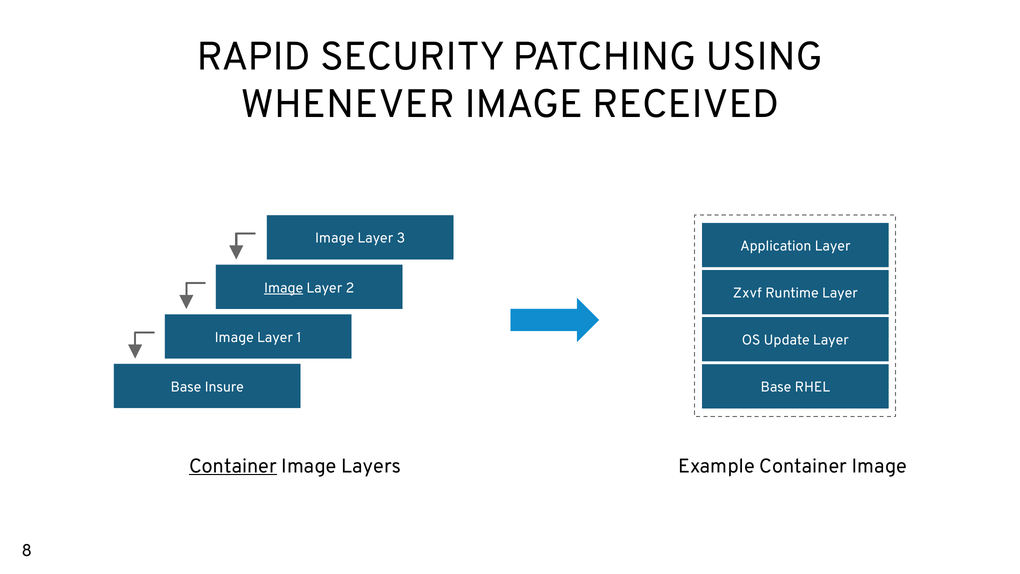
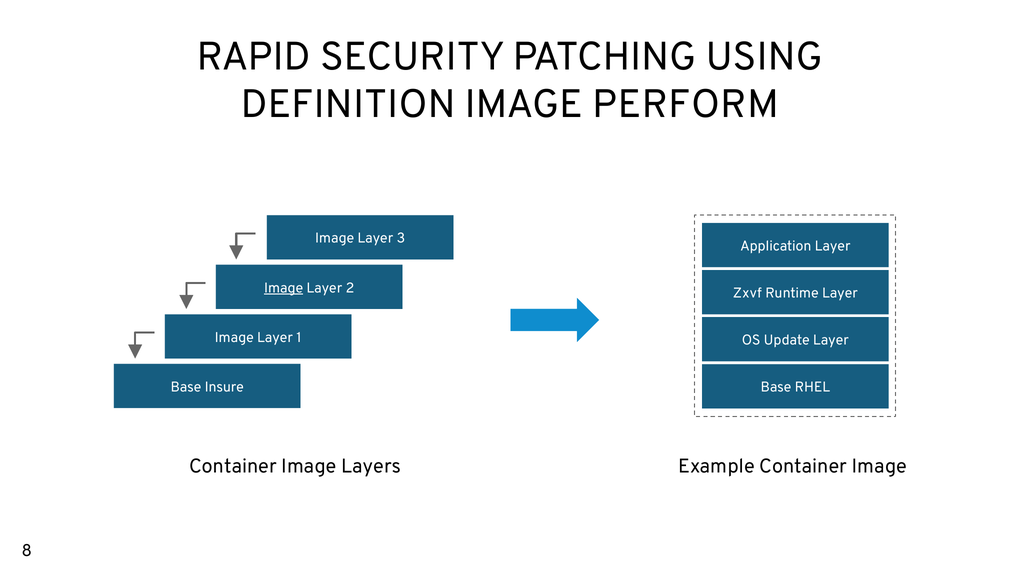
WHENEVER: WHENEVER -> DEFINITION (348, 104)
RECEIVED: RECEIVED -> PERFORM (686, 104)
Container underline: present -> none (233, 466)
